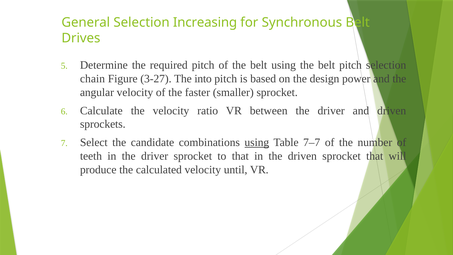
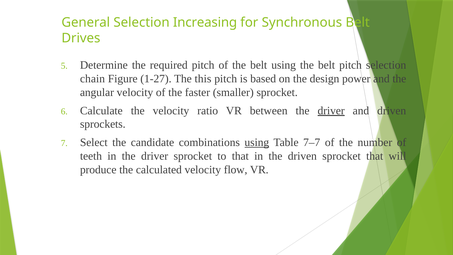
3-27: 3-27 -> 1-27 (156, 79)
into: into -> this (203, 79)
driver underline: none -> present (331, 111)
until: until -> flow (236, 170)
